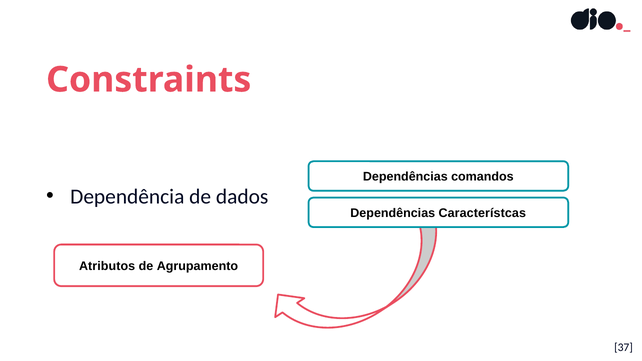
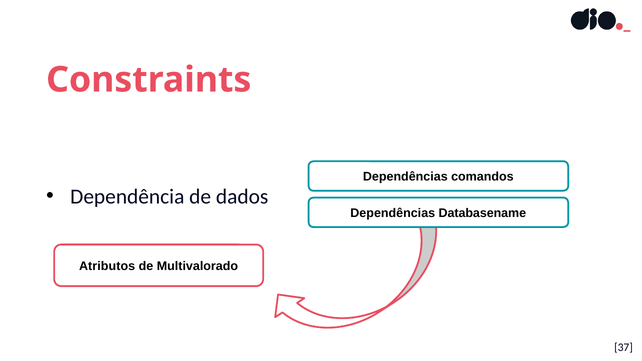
Característcas: Característcas -> Databasename (482, 213)
Agrupamento: Agrupamento -> Multivalorado (197, 266)
